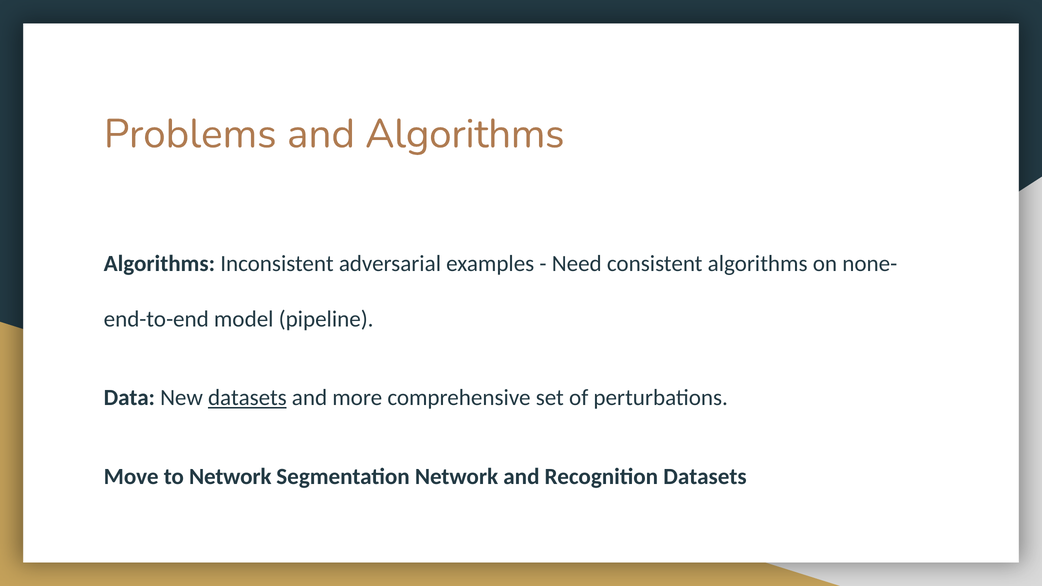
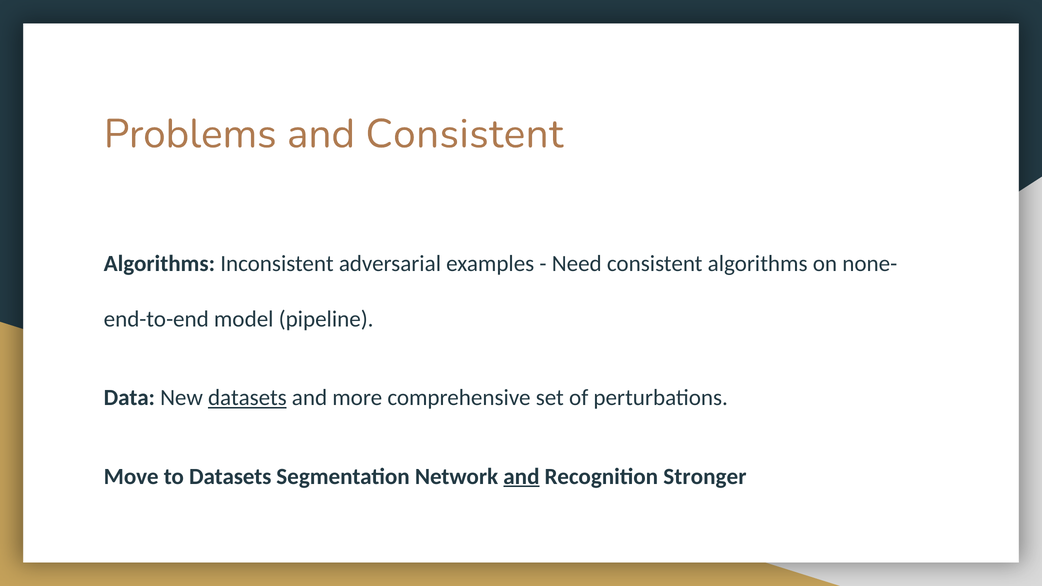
and Algorithms: Algorithms -> Consistent (464, 134)
to Network: Network -> Datasets (230, 476)
and underline: none -> present (521, 476)
Recognition Datasets: Datasets -> Stronger (705, 476)
